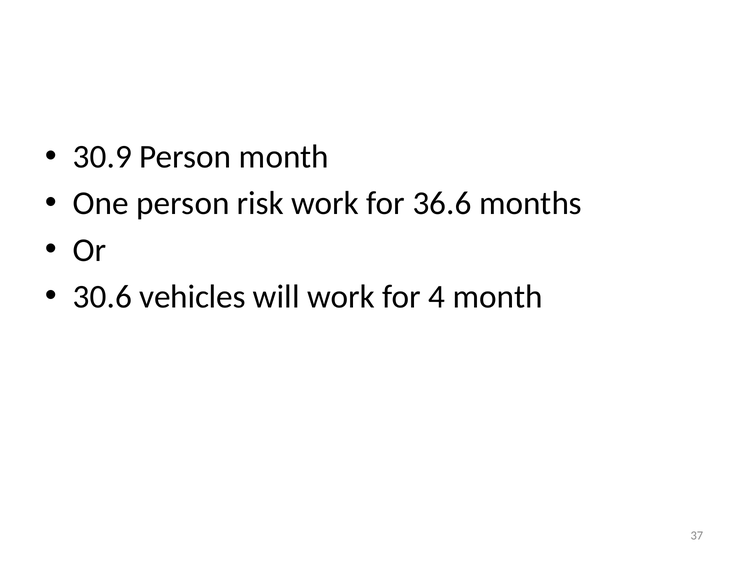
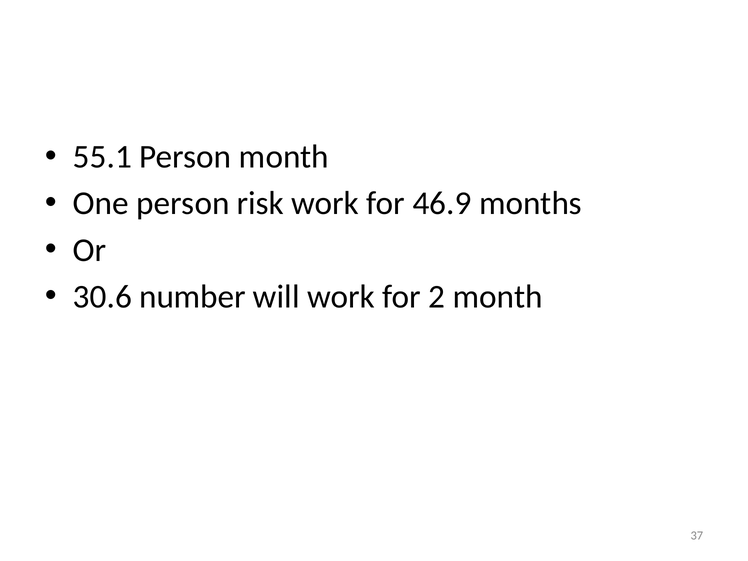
30.9: 30.9 -> 55.1 (102, 157)
36.6: 36.6 -> 46.9 (442, 203)
vehicles: vehicles -> number (192, 297)
4: 4 -> 2 (437, 297)
